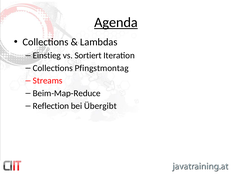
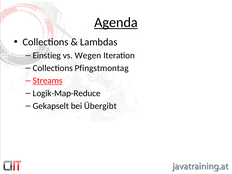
Sortiert: Sortiert -> Wegen (88, 55)
Streams underline: none -> present (48, 81)
Beim-Map-Reduce: Beim-Map-Reduce -> Logik-Map-Reduce (67, 93)
Reflection: Reflection -> Gekapselt (51, 106)
